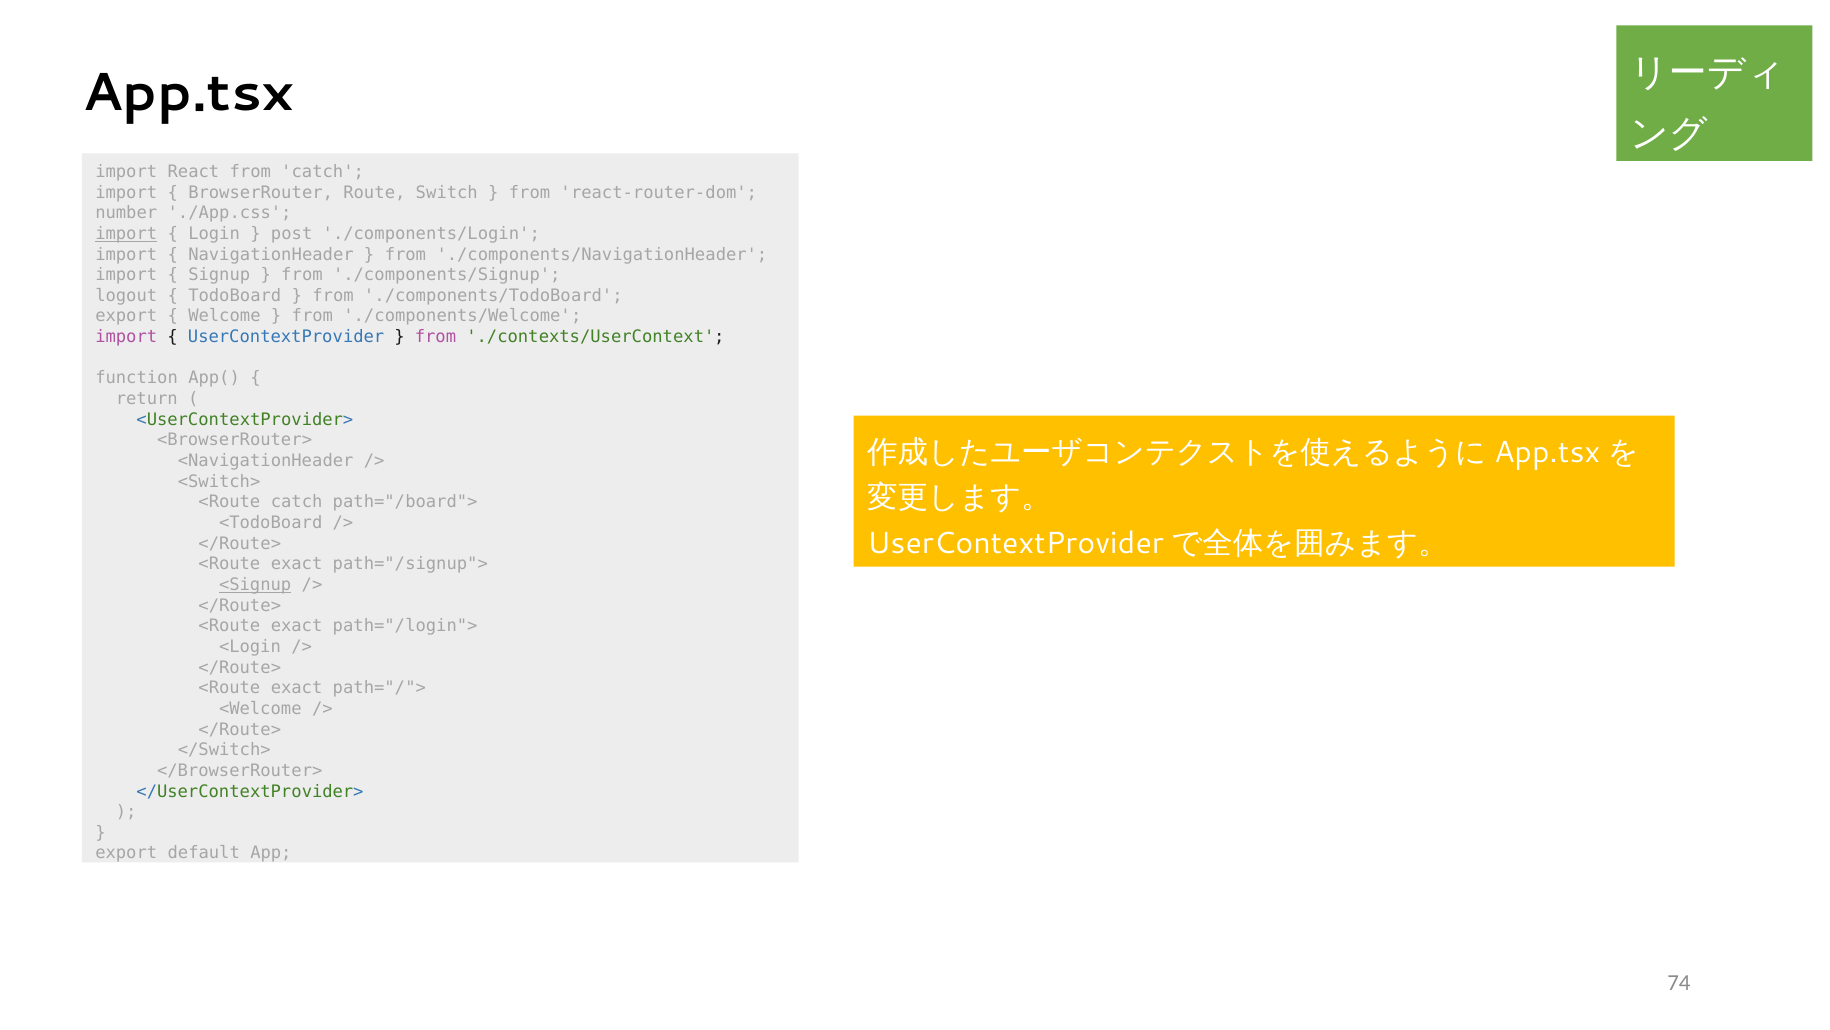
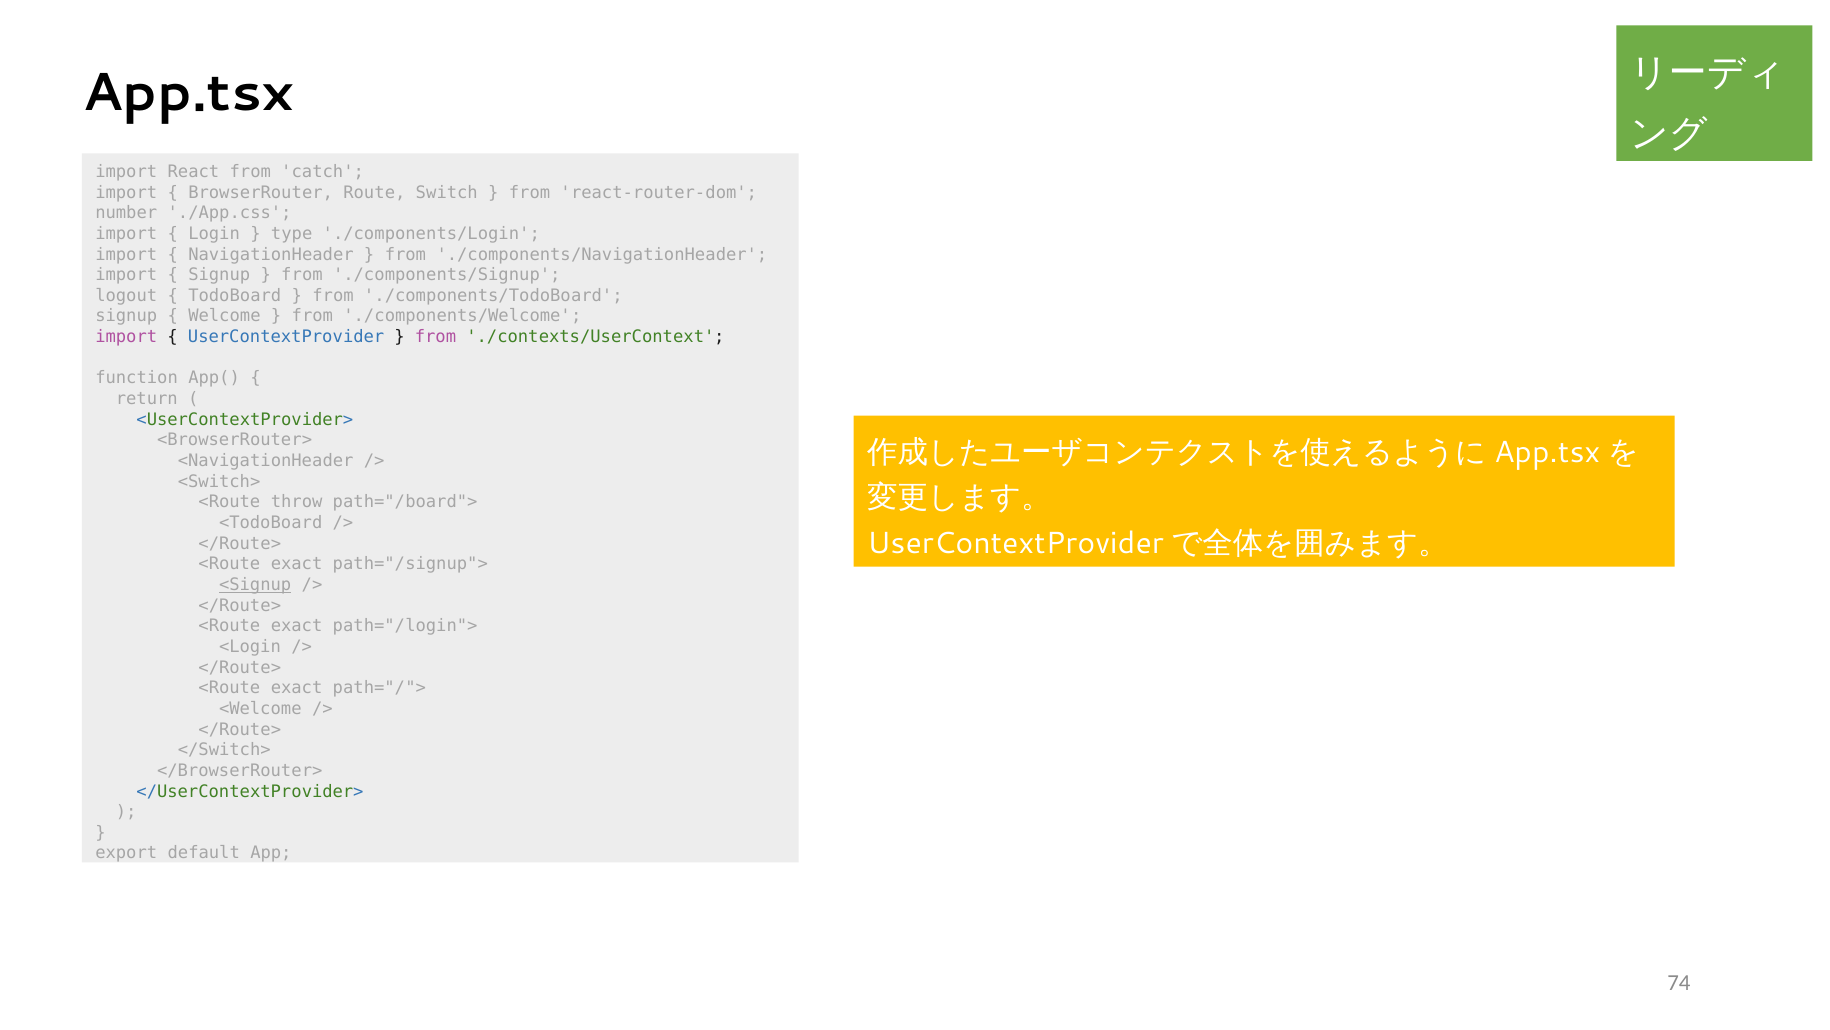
import underline: present -> none (126, 234)
post: post -> type (292, 234)
export: export -> signup (126, 316)
<Route catch: catch -> throw (297, 502)
